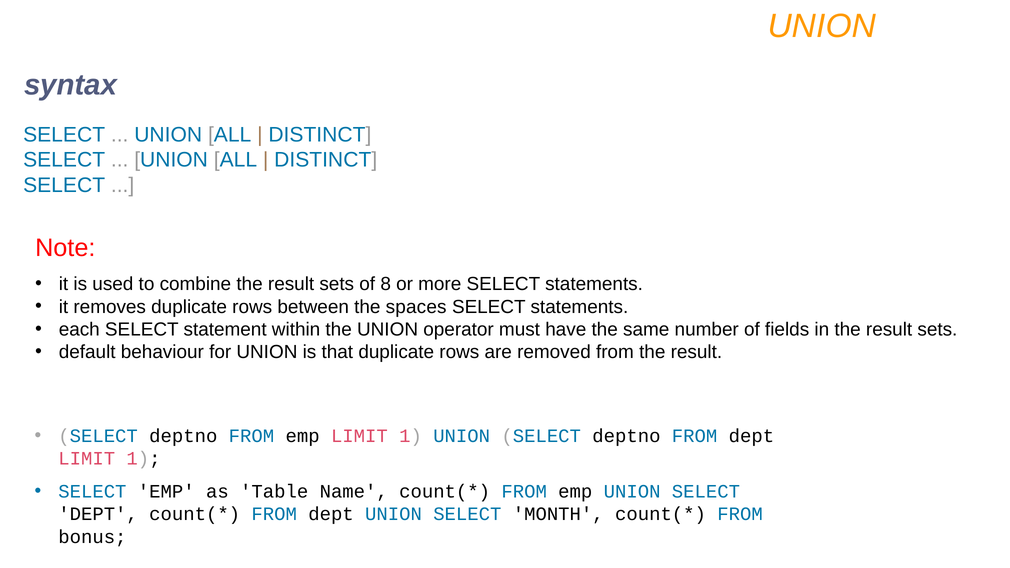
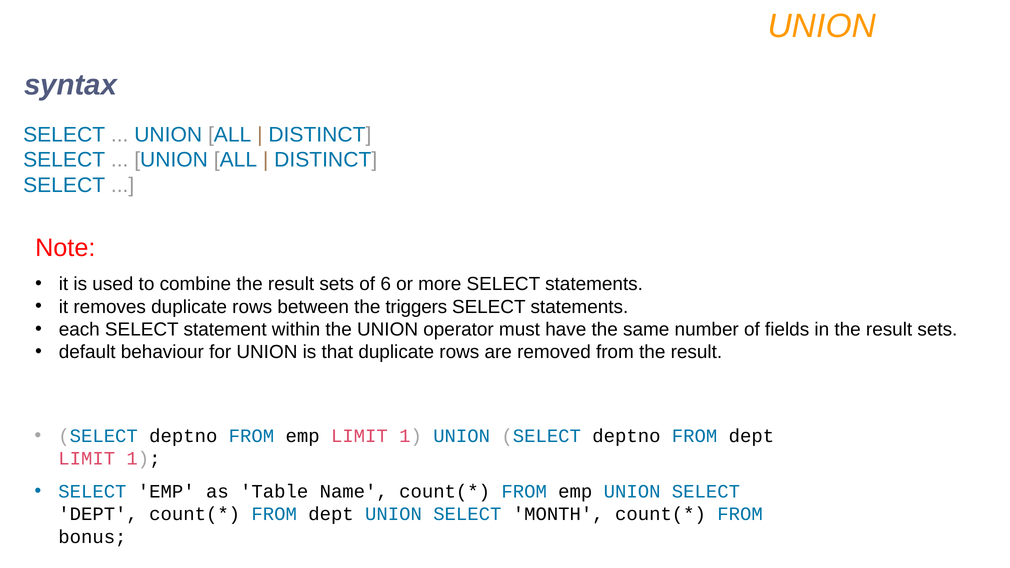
8: 8 -> 6 (386, 284)
spaces: spaces -> triggers (416, 307)
